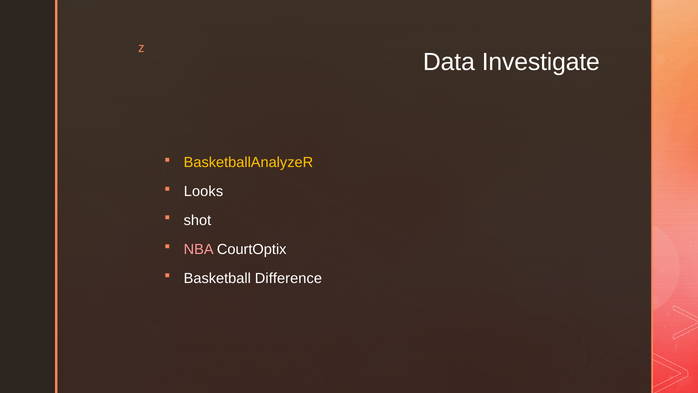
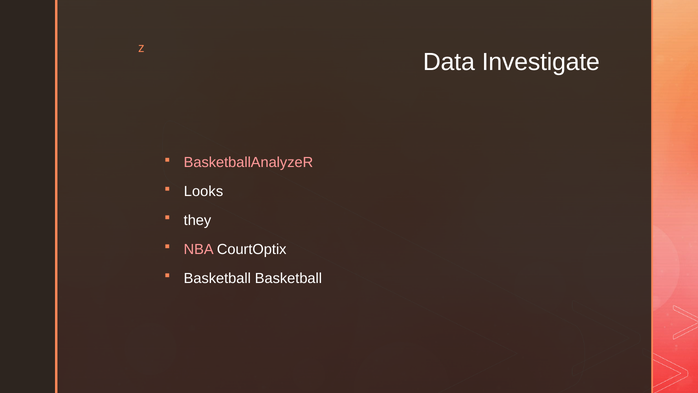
BasketballAnalyzeR colour: yellow -> pink (248, 162)
shot: shot -> they (197, 220)
Basketball Difference: Difference -> Basketball (288, 278)
